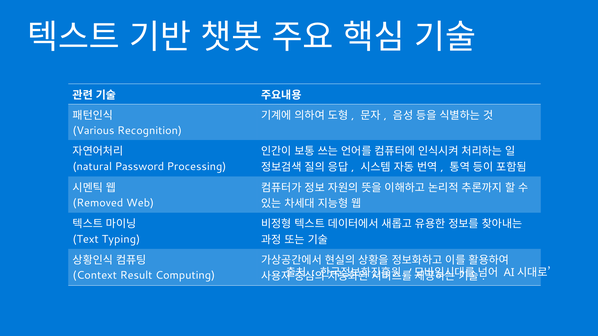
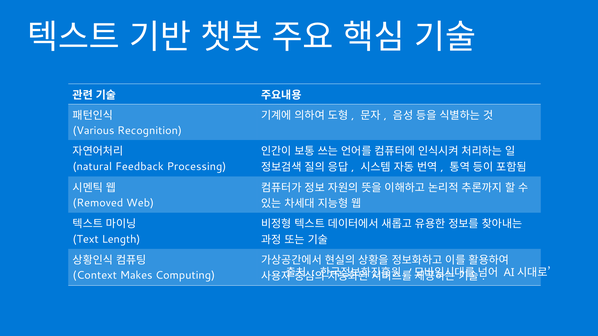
Password: Password -> Feedback (139, 167)
Typing: Typing -> Length (121, 239)
Result: Result -> Makes (136, 276)
